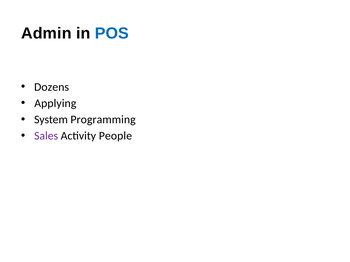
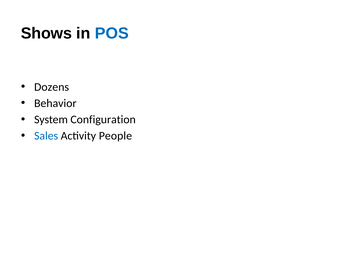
Admin: Admin -> Shows (46, 33)
Applying: Applying -> Behavior (55, 103)
Programming: Programming -> Configuration (103, 120)
Sales colour: purple -> blue (46, 136)
